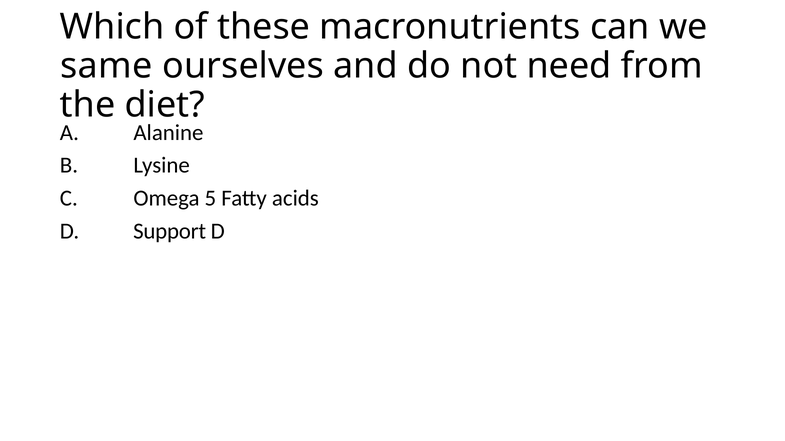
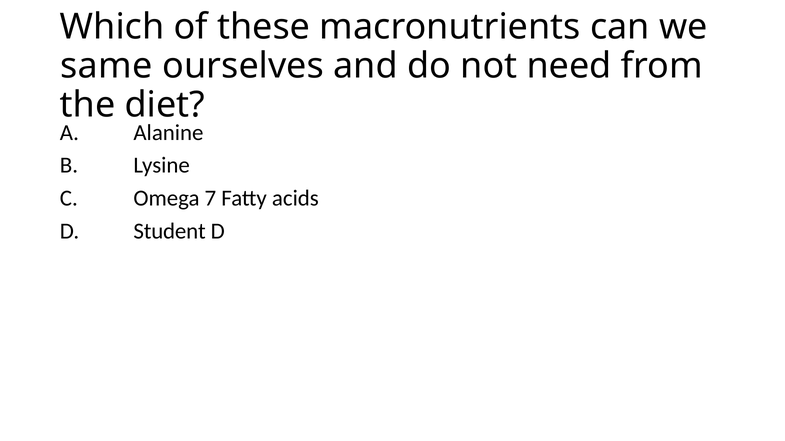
5: 5 -> 7 (210, 198)
Support: Support -> Student (170, 231)
